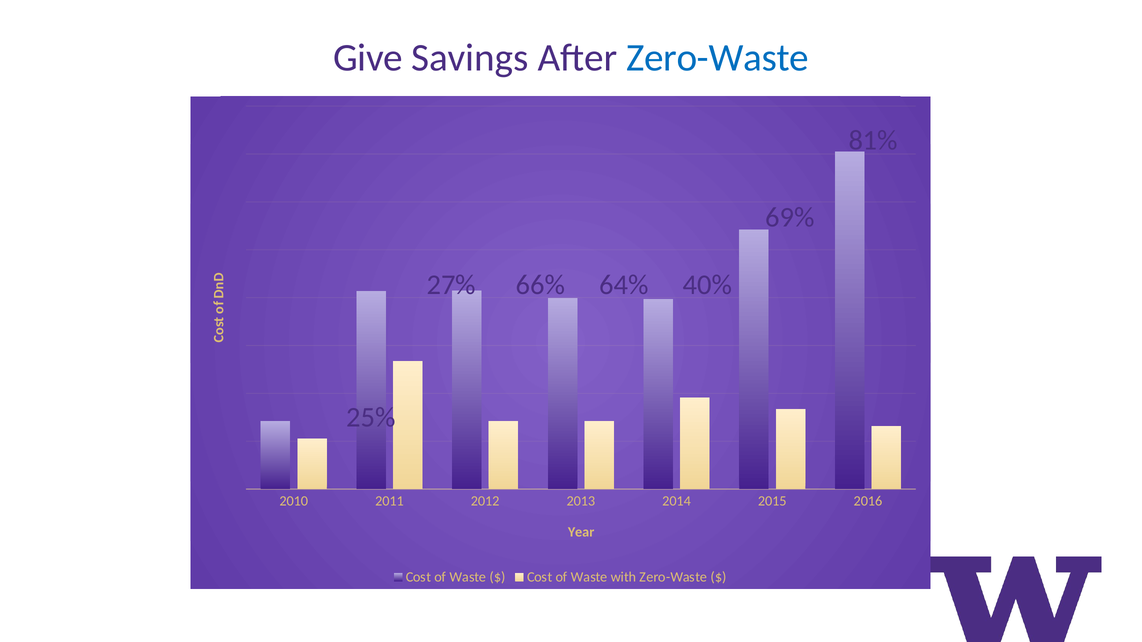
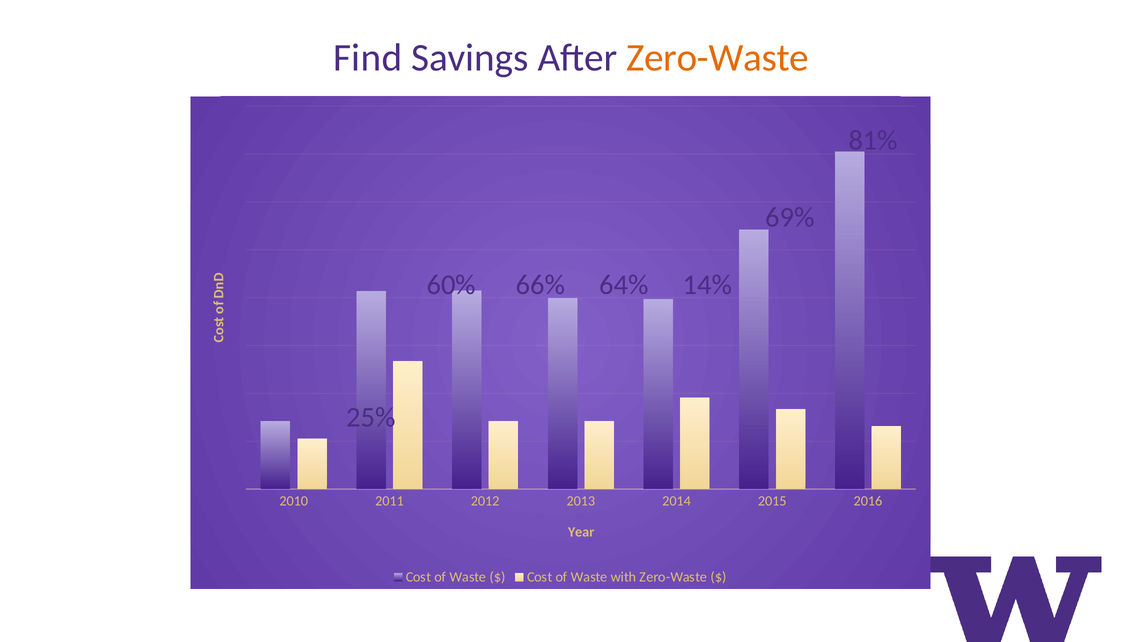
Give: Give -> Find (368, 58)
Zero-Waste colour: blue -> orange (717, 58)
27%: 27% -> 60% (451, 285)
40%: 40% -> 14% (708, 285)
